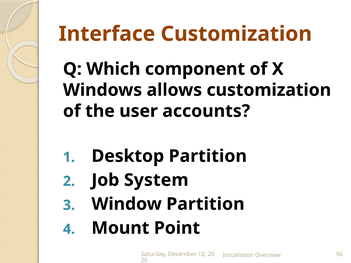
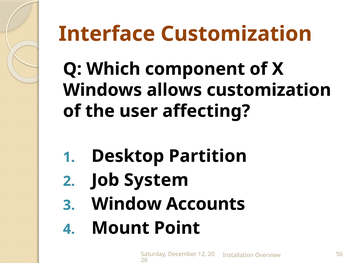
accounts: accounts -> affecting (206, 111)
Window Partition: Partition -> Accounts (206, 204)
